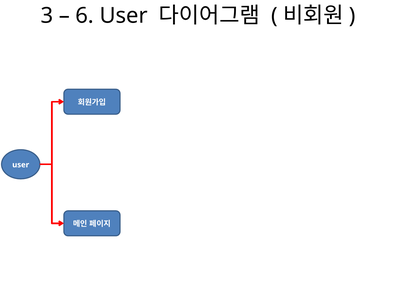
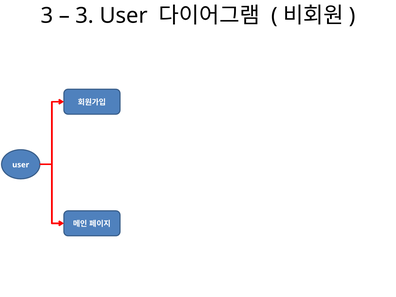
6: 6 -> 3 (85, 16)
